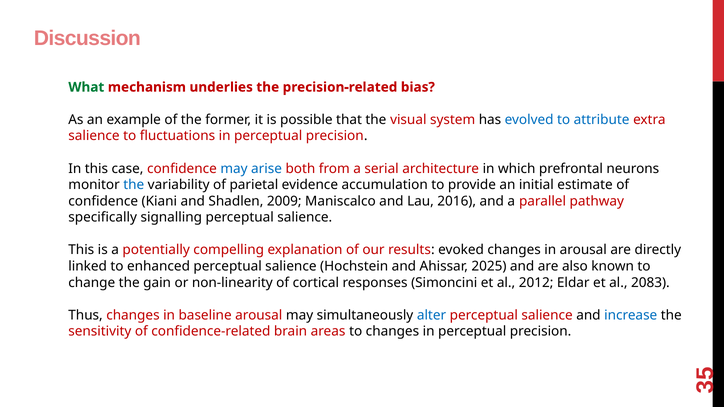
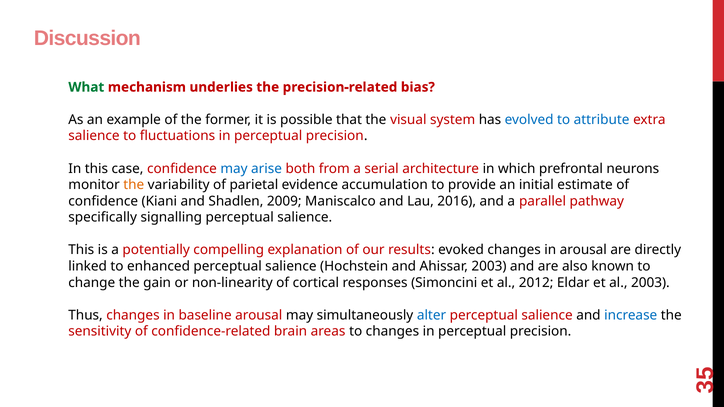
the colour: blue -> orange (134, 185)
Ahissar 2025: 2025 -> 2003 (489, 266)
al 2083: 2083 -> 2003 (650, 283)
